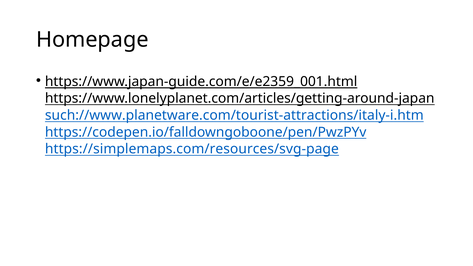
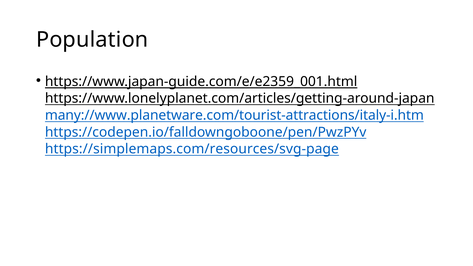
Homepage: Homepage -> Population (92, 40)
such://www.planetware.com/tourist-attractions/italy-i.htm: such://www.planetware.com/tourist-attractions/italy-i.htm -> many://www.planetware.com/tourist-attractions/italy-i.htm (234, 115)
